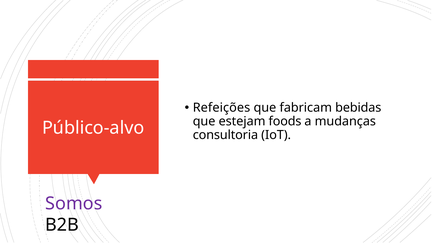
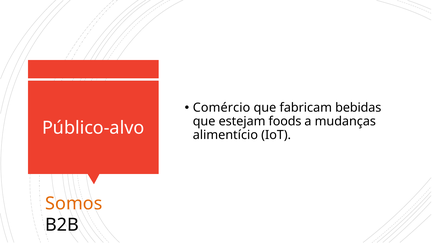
Refeições: Refeições -> Comércio (222, 108)
consultoria: consultoria -> alimentício (225, 135)
Somos colour: purple -> orange (74, 203)
